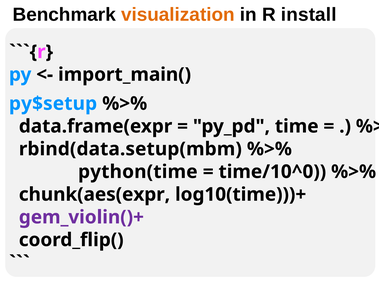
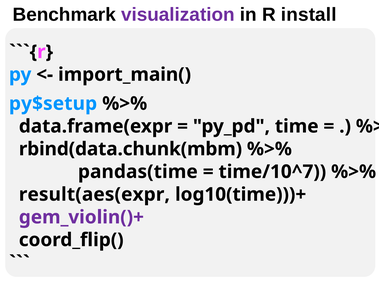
visualization colour: orange -> purple (178, 15)
rbind(data.setup(mbm: rbind(data.setup(mbm -> rbind(data.chunk(mbm (130, 149)
python(time: python(time -> pandas(time (138, 172)
time/10^0: time/10^0 -> time/10^7 (272, 172)
chunk(aes(expr: chunk(aes(expr -> result(aes(expr (94, 195)
